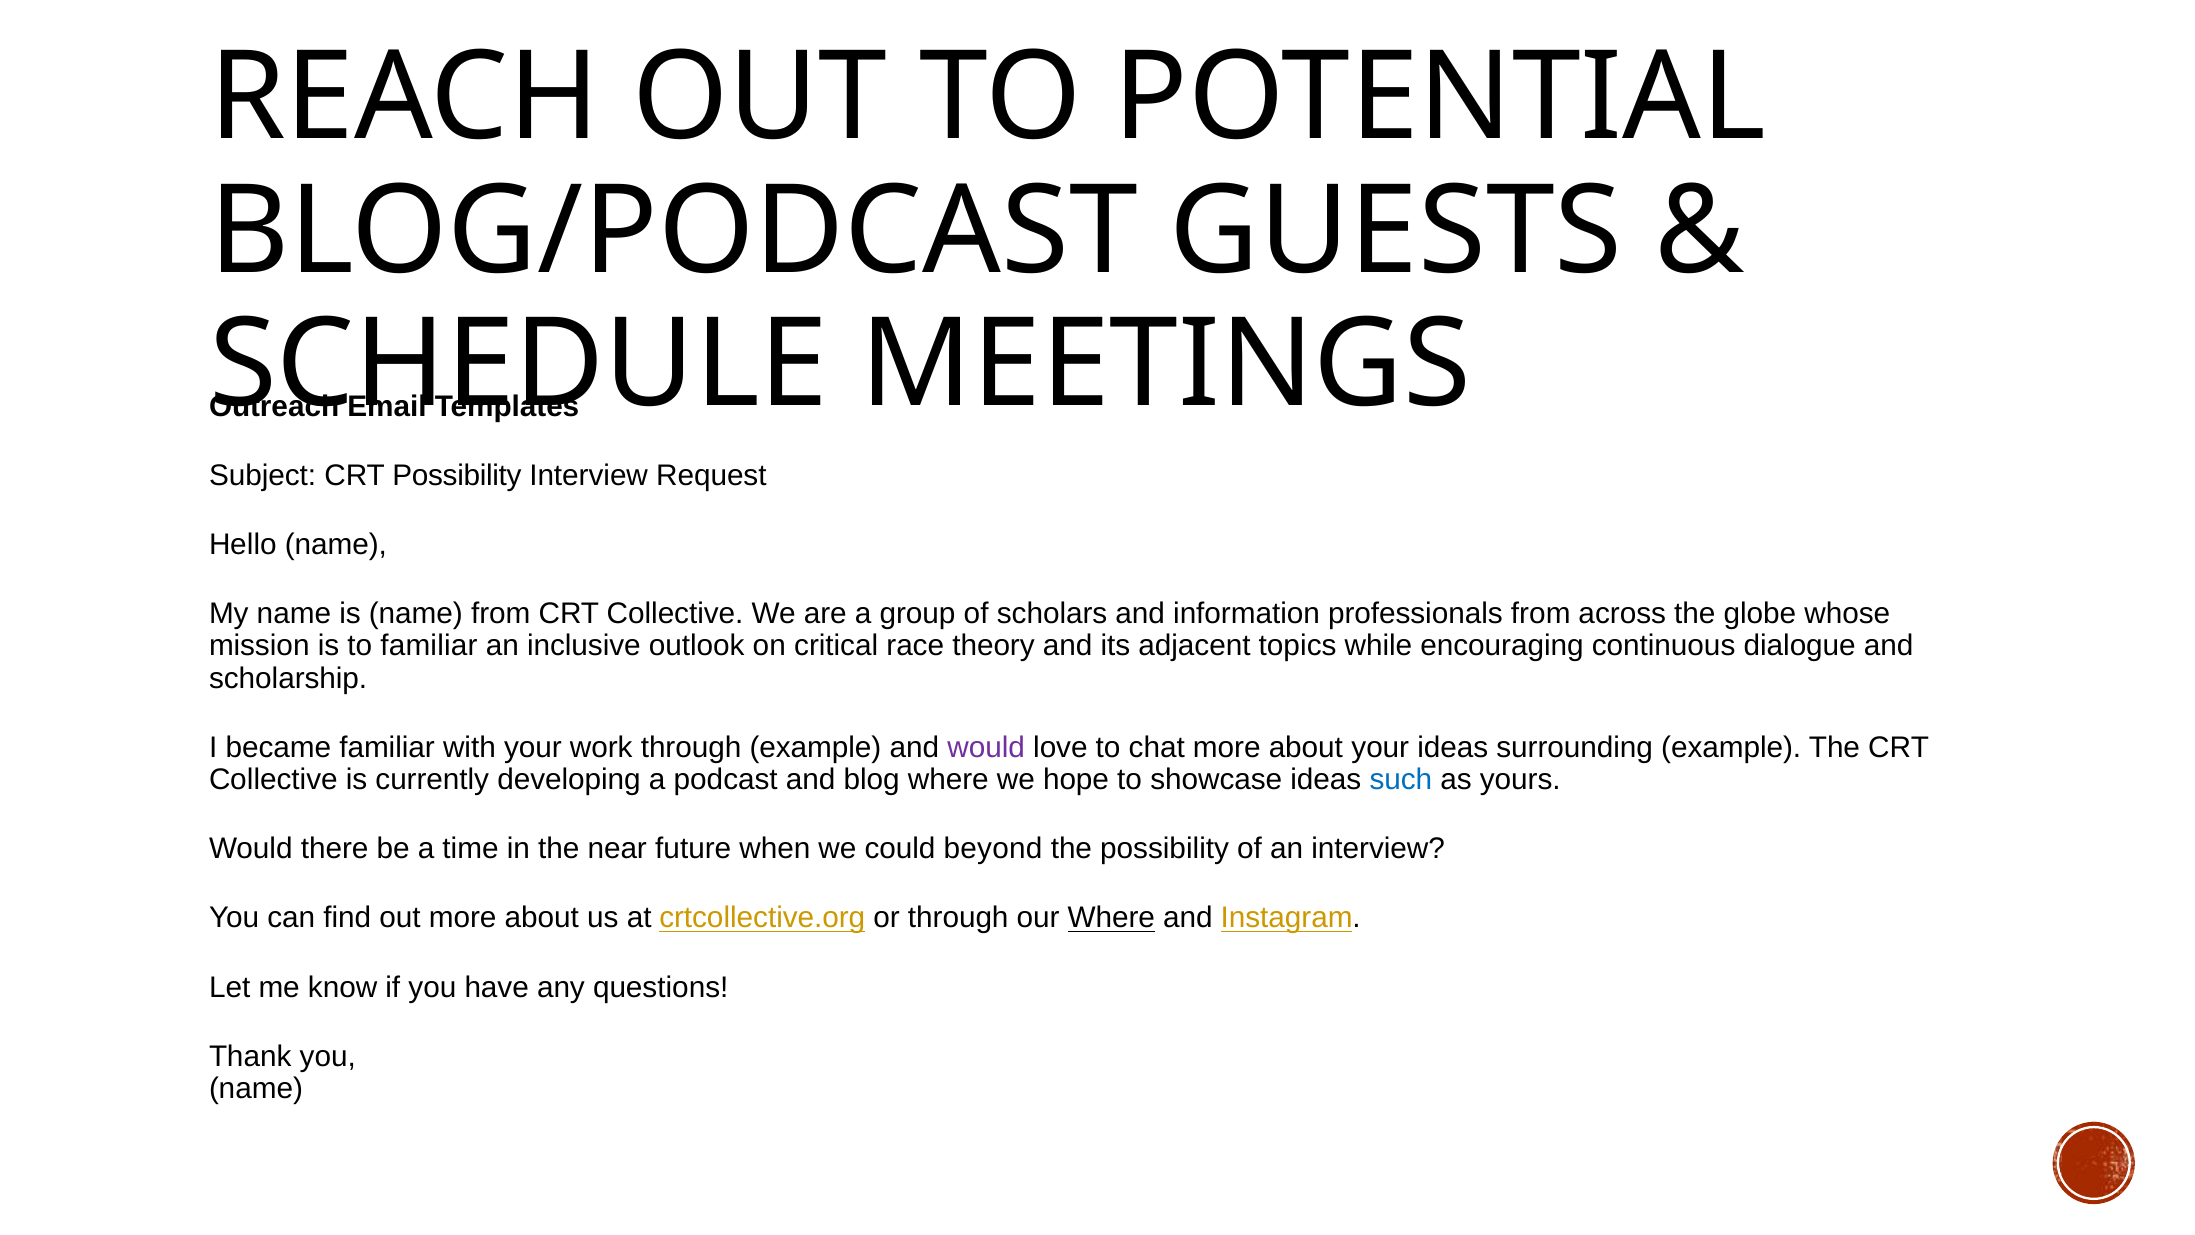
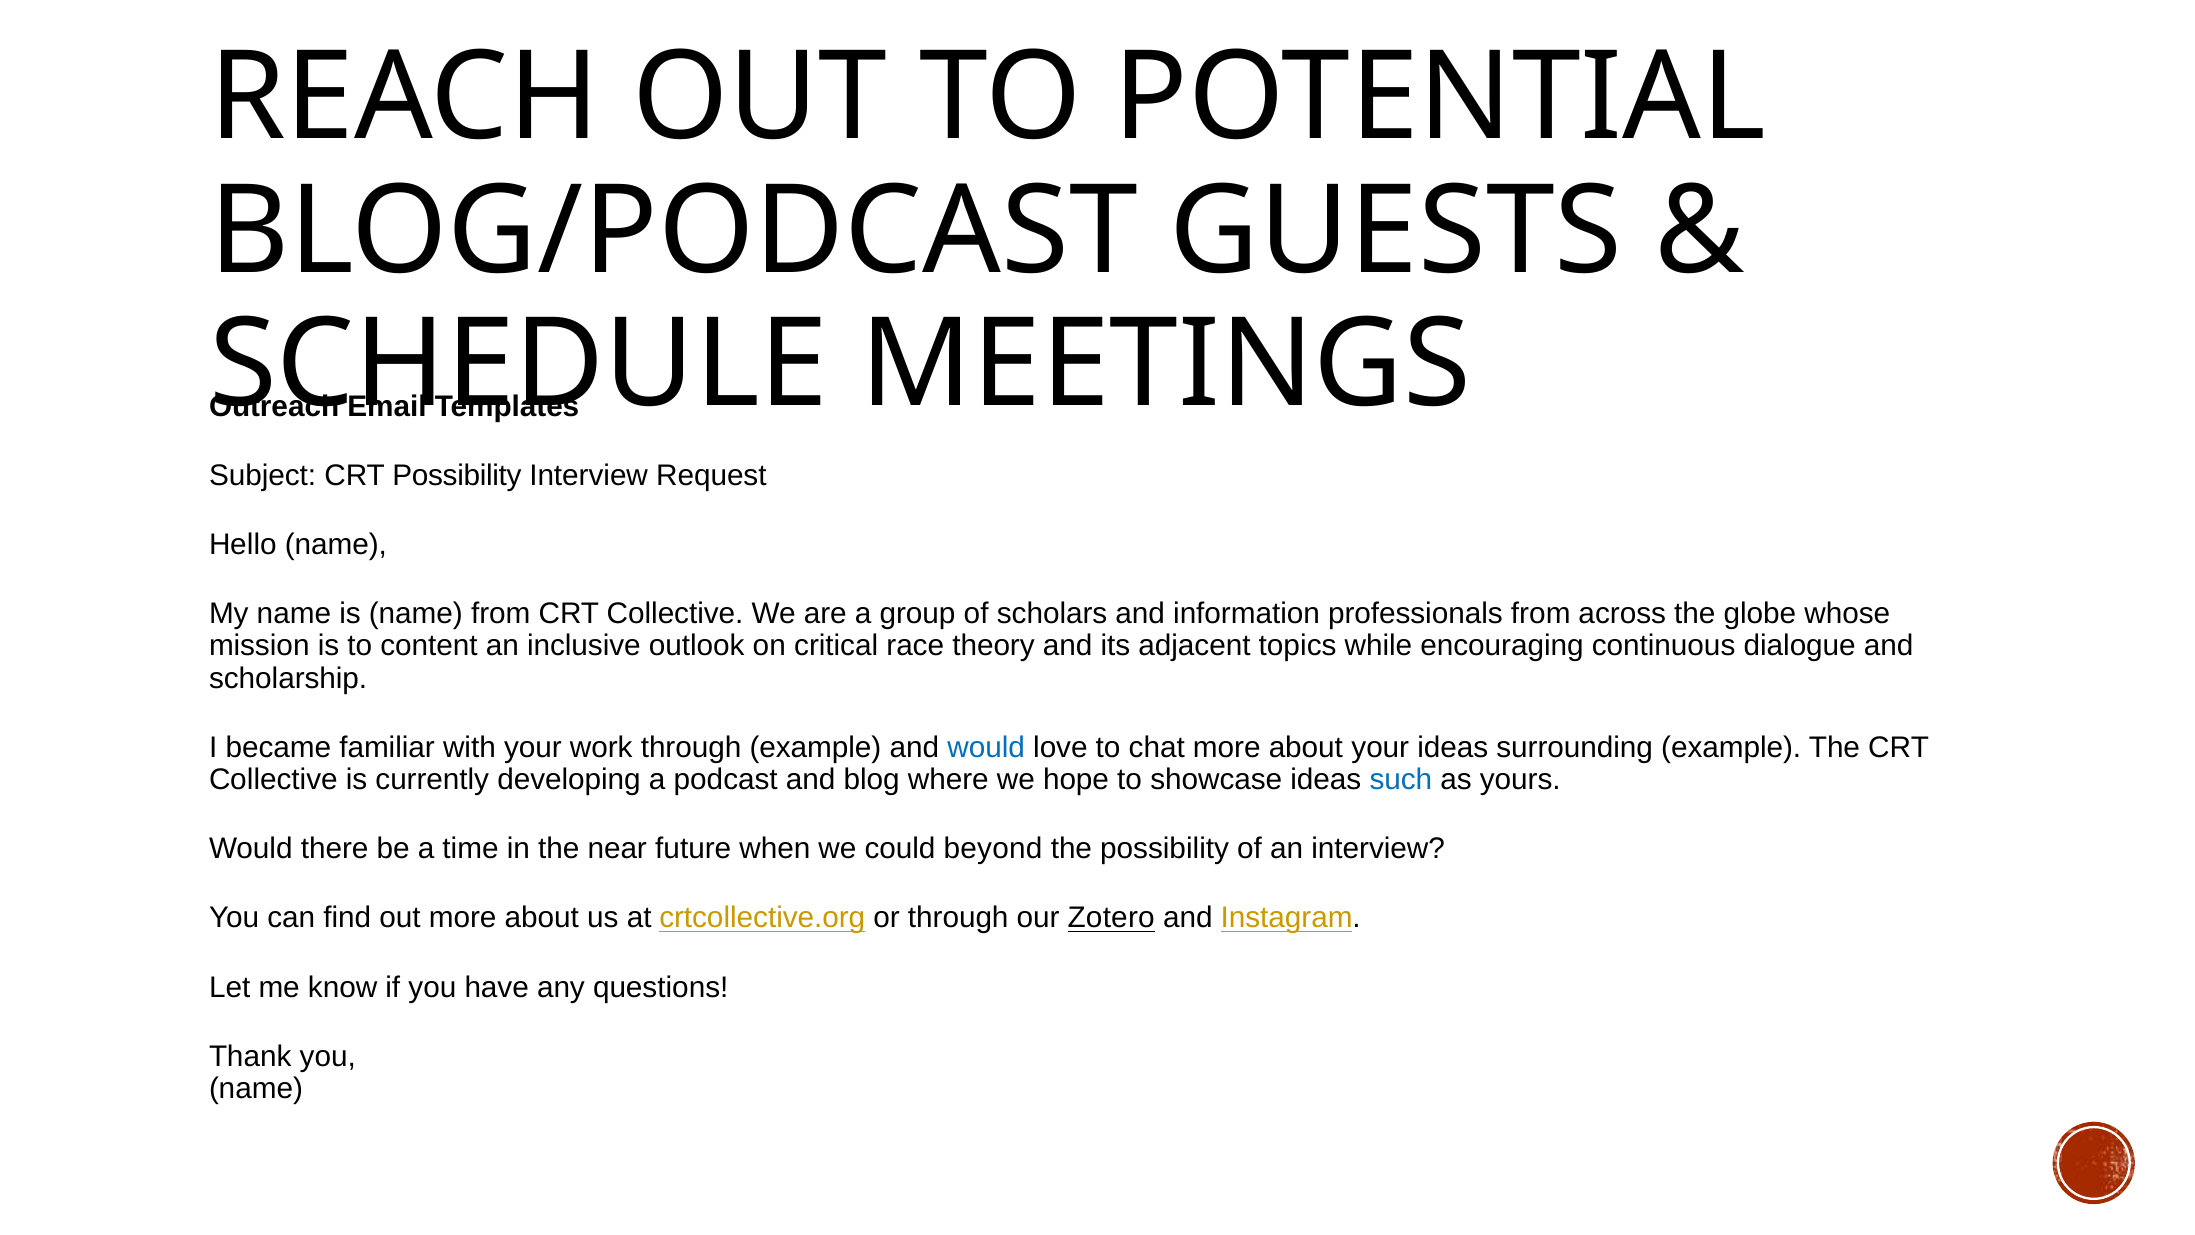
to familiar: familiar -> content (429, 646)
would colour: purple -> blue (986, 747)
our Where: Where -> Zotero (1111, 918)
